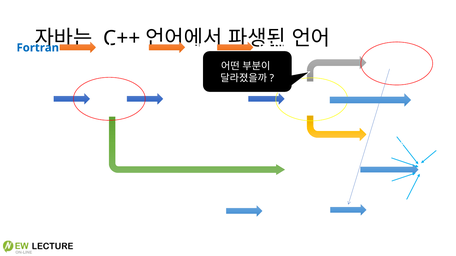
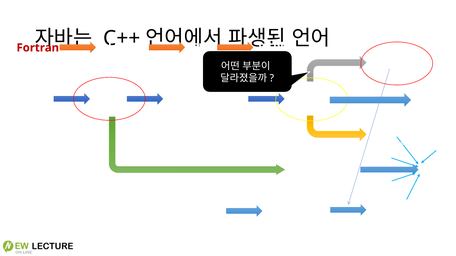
Fortran colour: blue -> red (38, 48)
